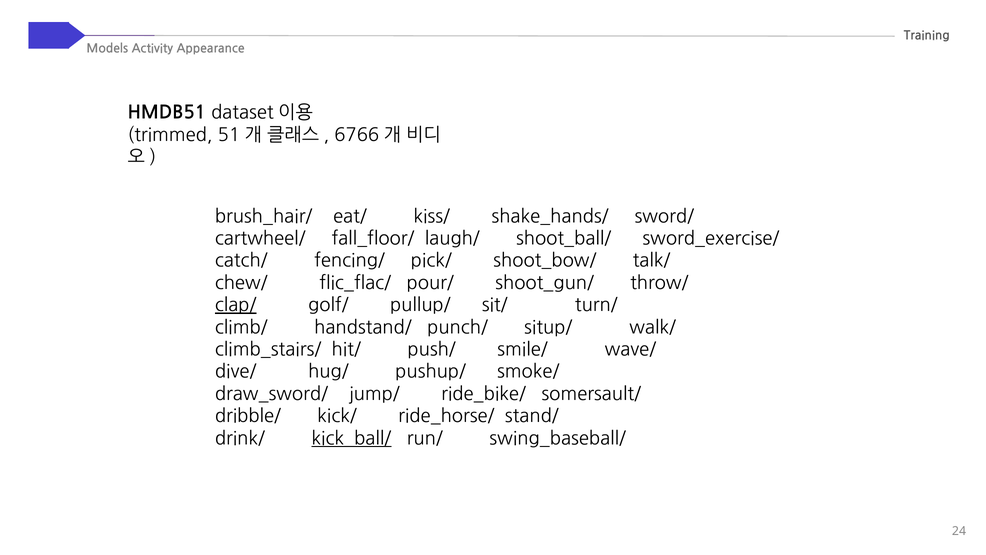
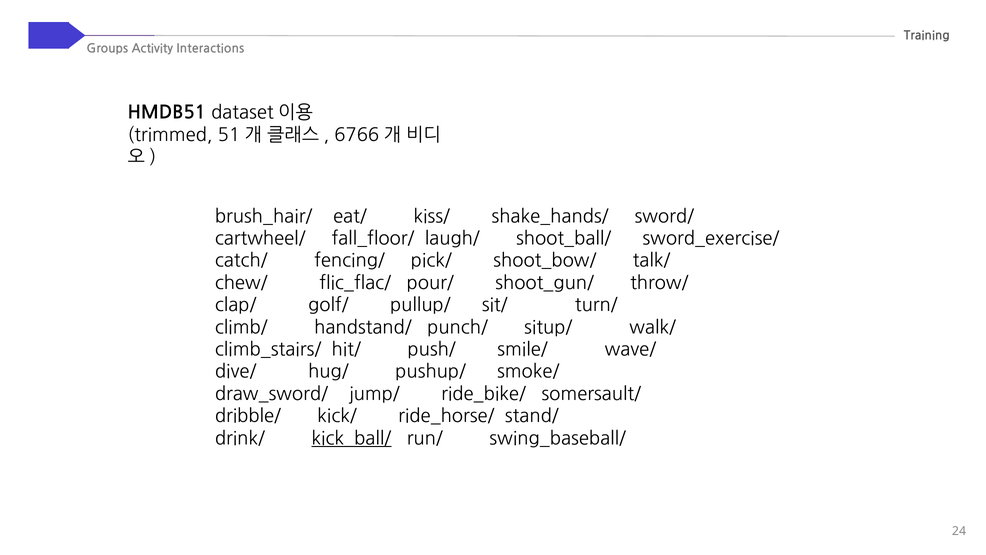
Models: Models -> Groups (107, 48)
Appearance: Appearance -> Interactions (210, 48)
clap/ underline: present -> none (236, 305)
